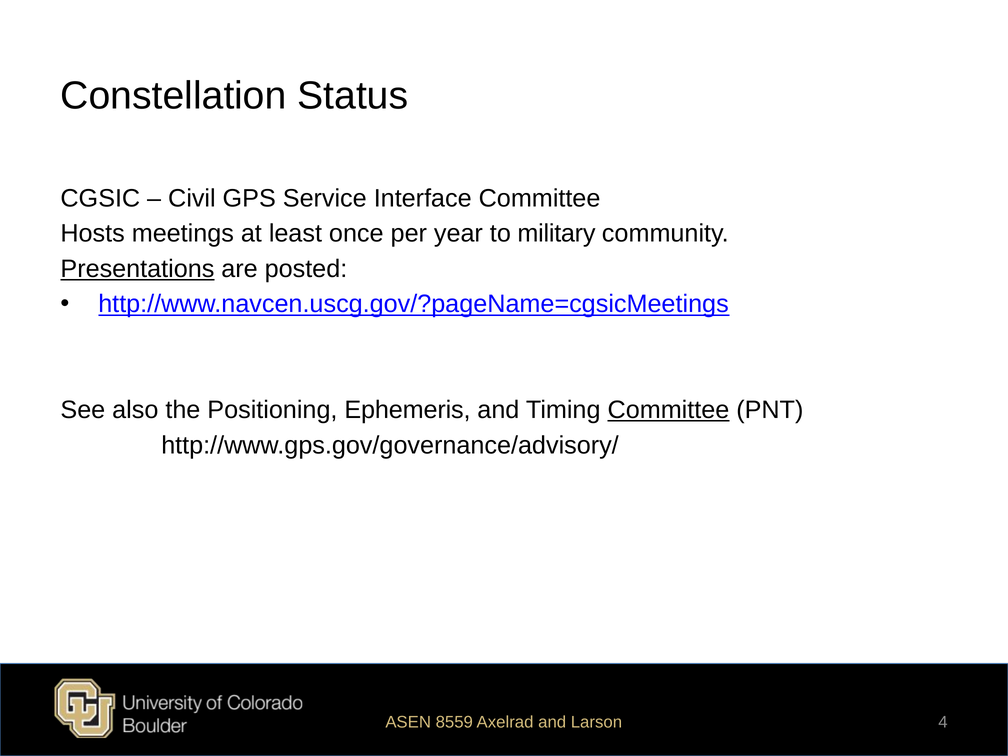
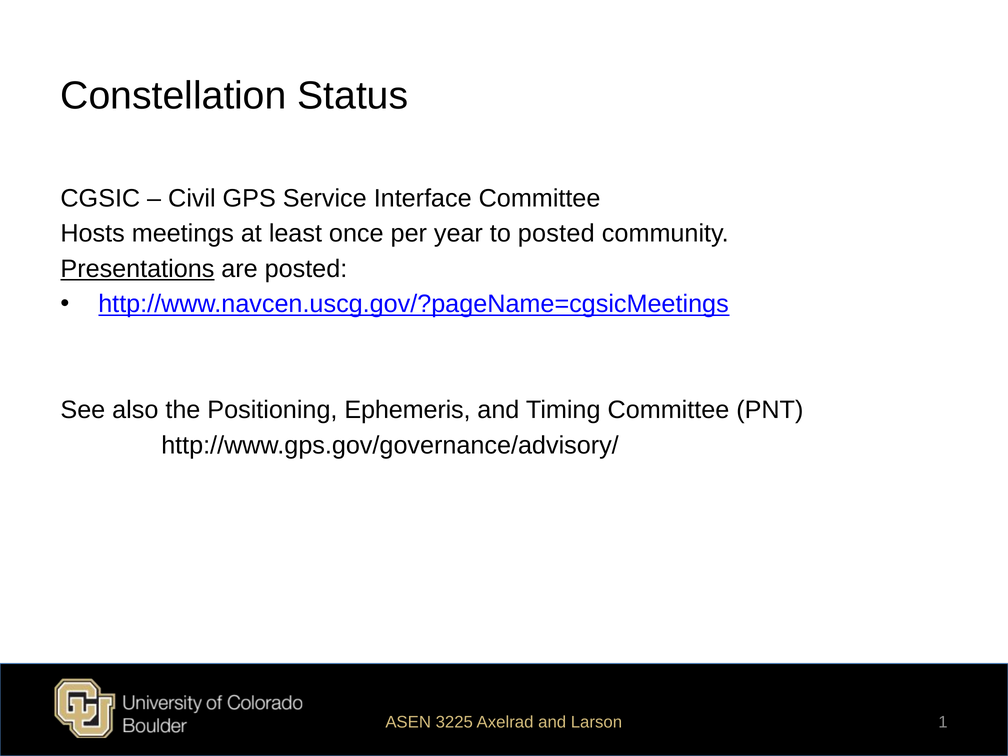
to military: military -> posted (556, 234)
Committee underline: present -> none (668, 410)
8559: 8559 -> 3225 (454, 722)
4: 4 -> 1 (943, 722)
